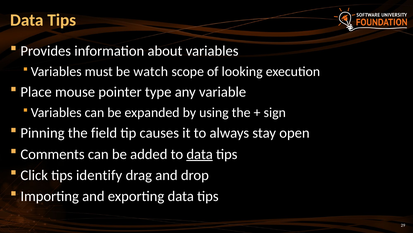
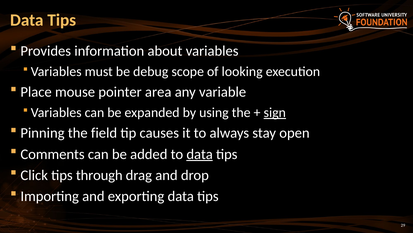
watch: watch -> debug (151, 71)
type: type -> area (158, 92)
sign underline: none -> present (275, 112)
identify: identify -> through (99, 175)
